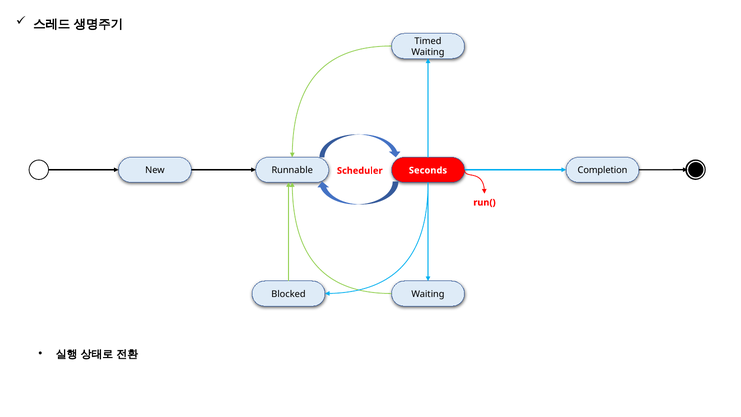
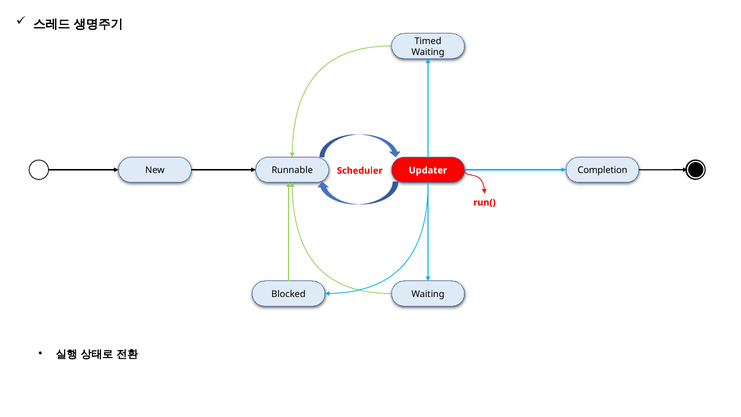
Seconds: Seconds -> Updater (428, 170)
